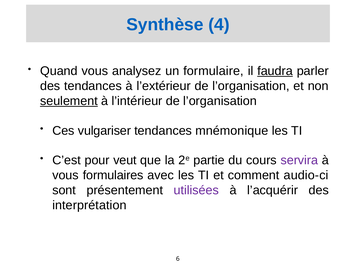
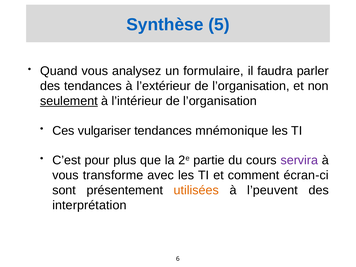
4: 4 -> 5 (219, 25)
faudra underline: present -> none (275, 71)
veut: veut -> plus (125, 160)
formulaires: formulaires -> transforme (113, 175)
audio-ci: audio-ci -> écran-ci (306, 175)
utilisées colour: purple -> orange (196, 190)
l’acquérir: l’acquérir -> l’peuvent (273, 190)
